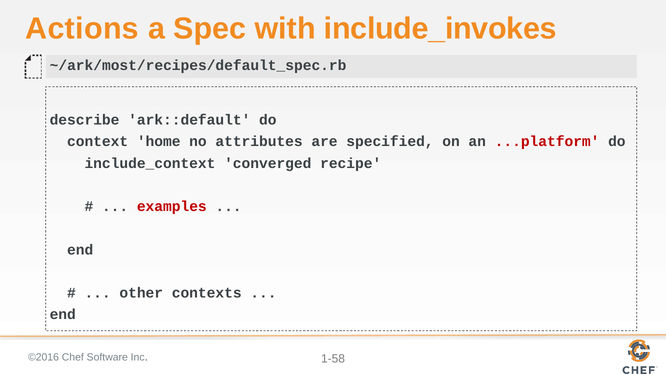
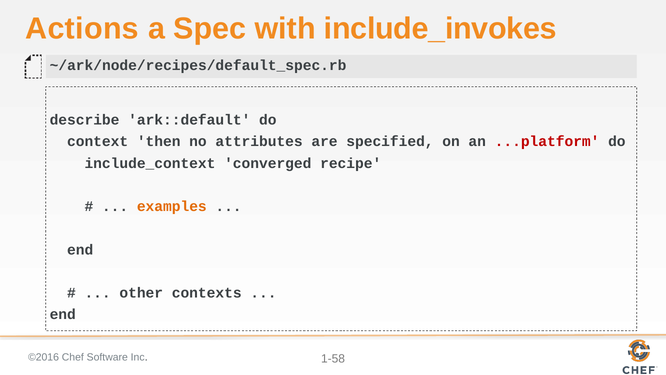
~/ark/most/recipes/default_spec.rb: ~/ark/most/recipes/default_spec.rb -> ~/ark/node/recipes/default_spec.rb (198, 66)
home: home -> then (159, 141)
examples colour: red -> orange (172, 206)
